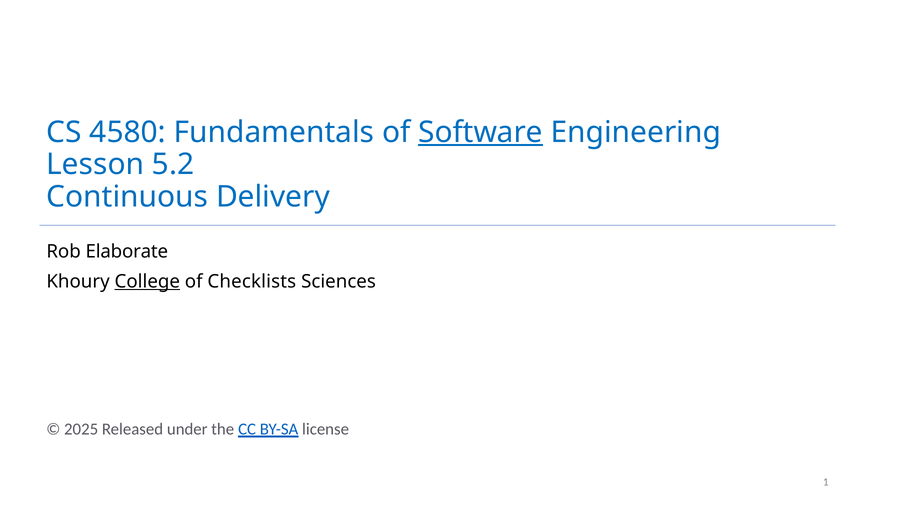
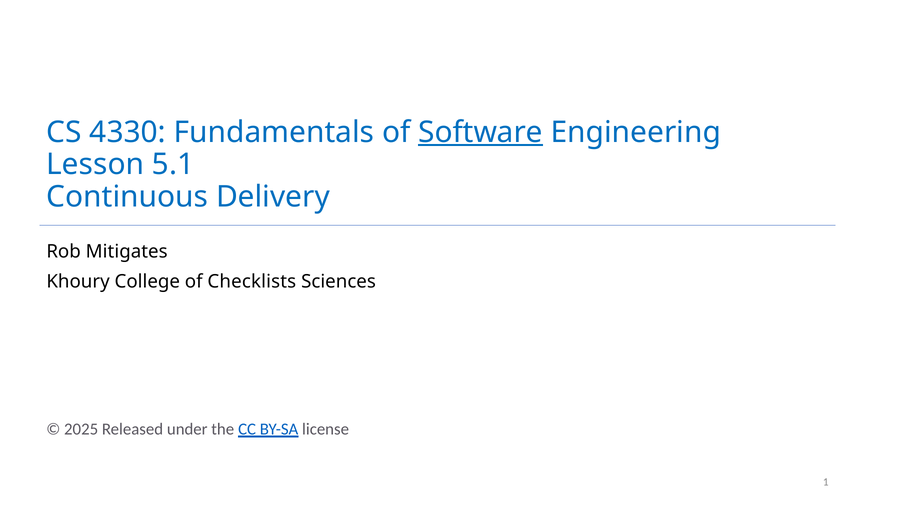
4580: 4580 -> 4330 (128, 132)
5.2: 5.2 -> 5.1 (173, 164)
Elaborate: Elaborate -> Mitigates (127, 252)
College underline: present -> none (147, 281)
